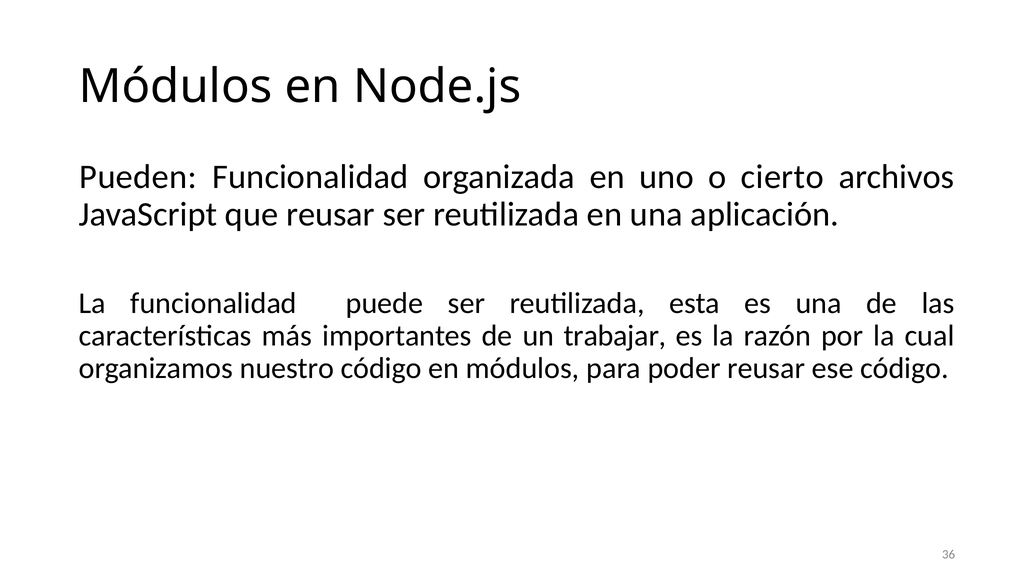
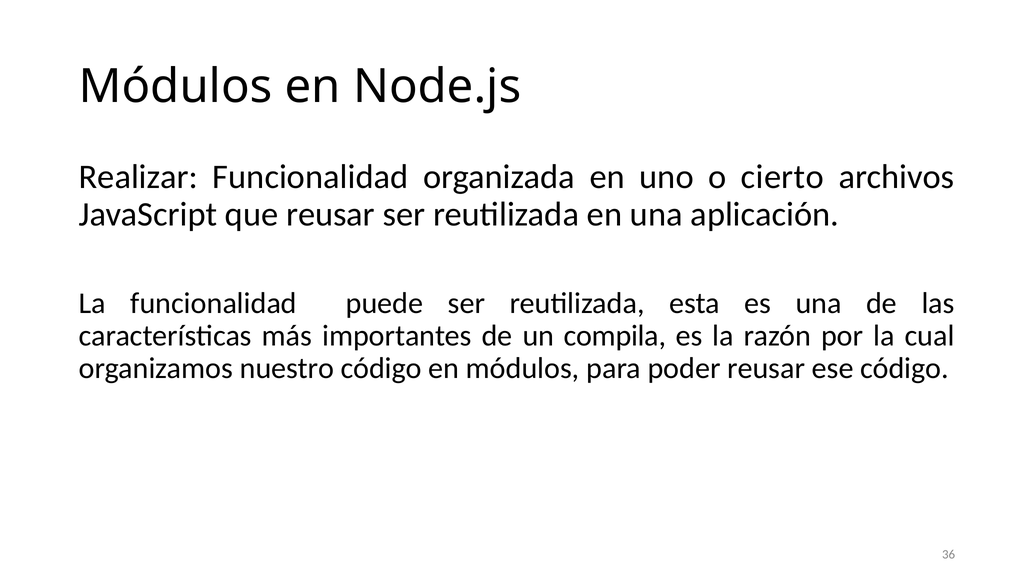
Pueden: Pueden -> Realizar (138, 177)
trabajar: trabajar -> compila (615, 336)
